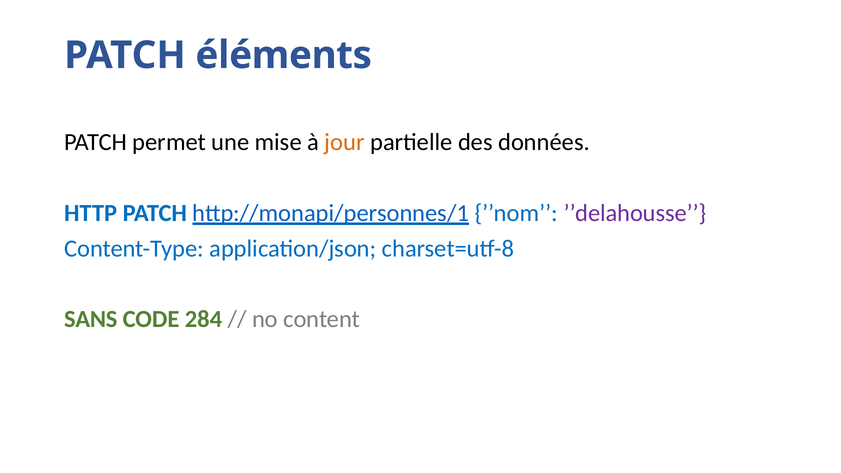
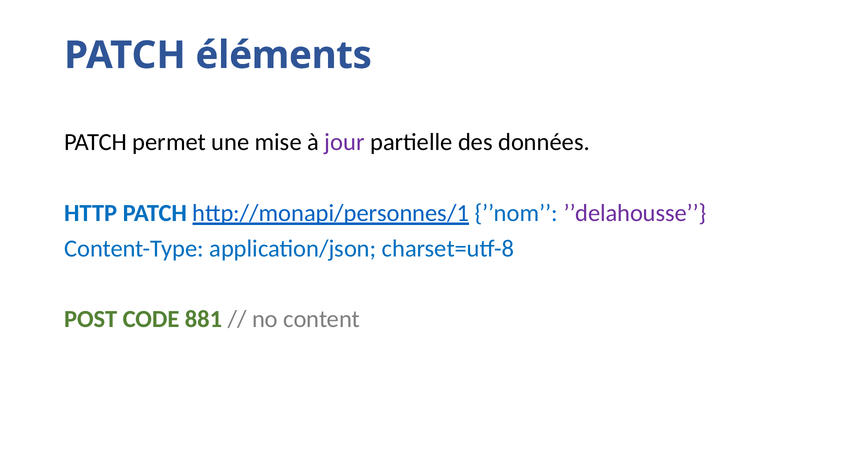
jour colour: orange -> purple (345, 142)
SANS: SANS -> POST (91, 319)
284: 284 -> 881 (203, 319)
